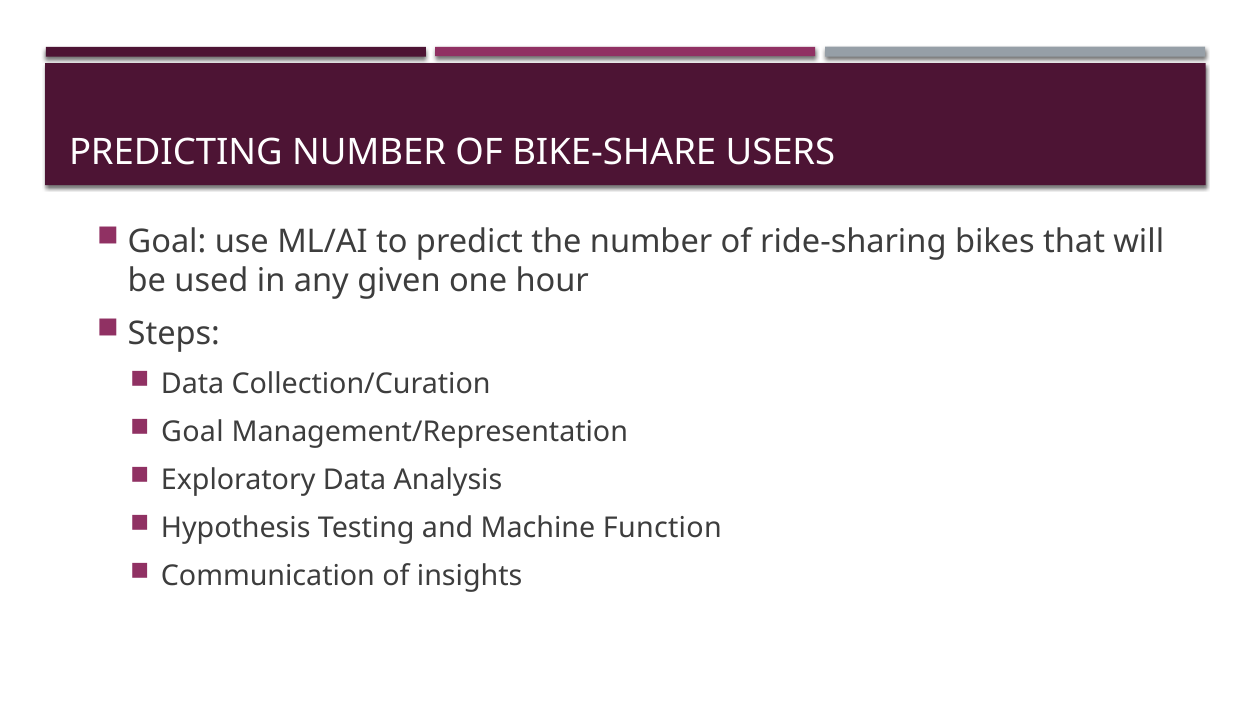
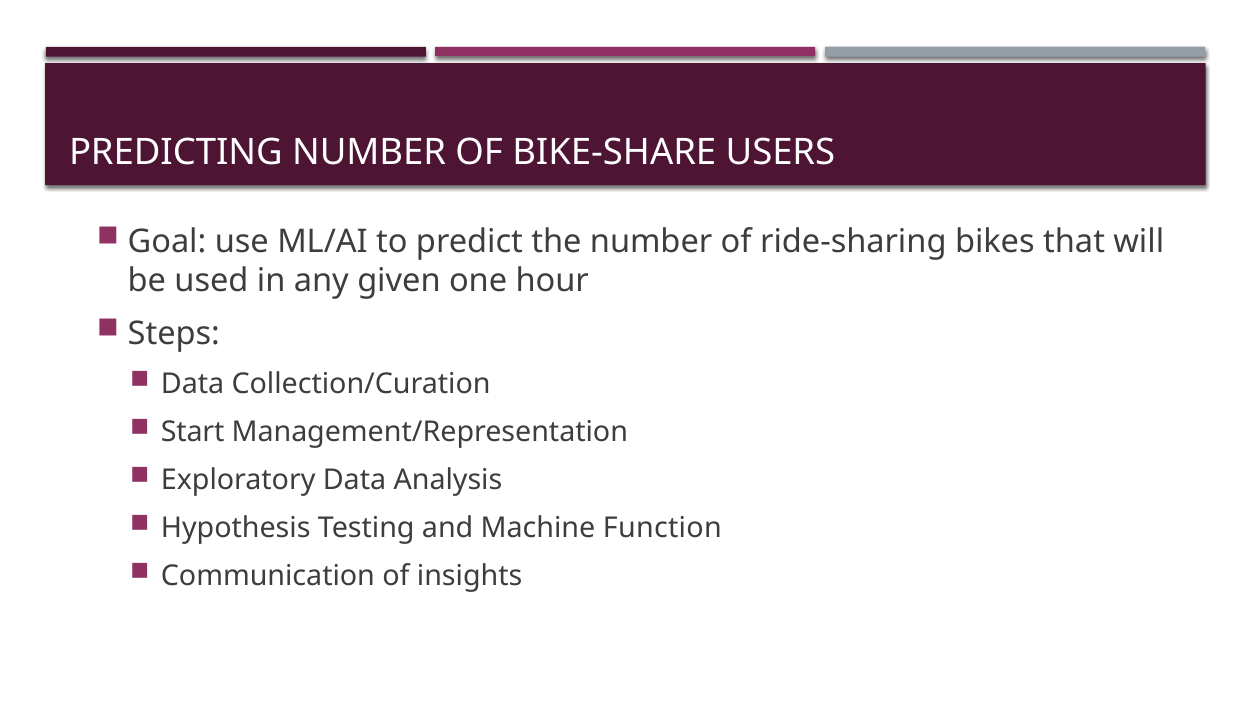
Goal: Goal -> Start (193, 432)
